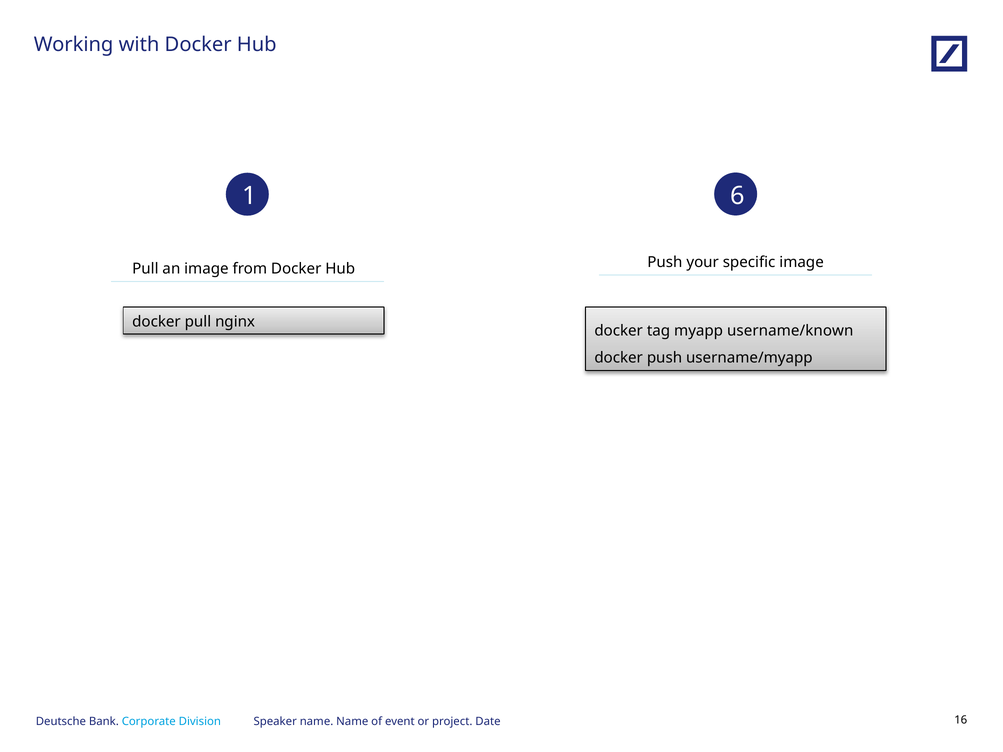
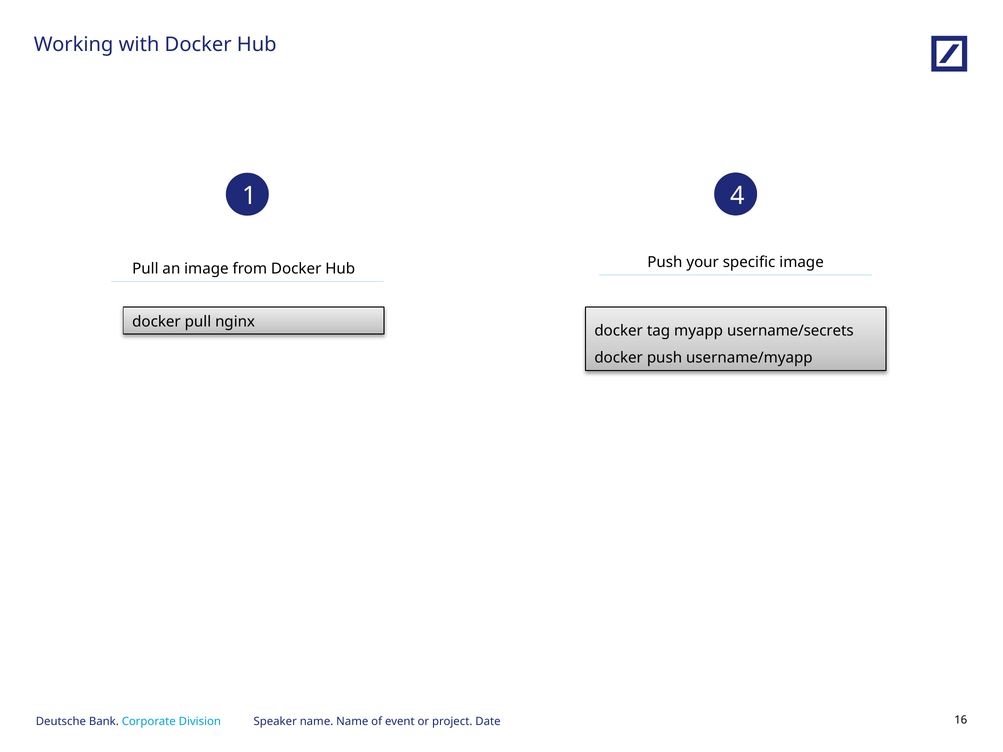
6: 6 -> 4 (738, 196)
username/known: username/known -> username/secrets (790, 331)
